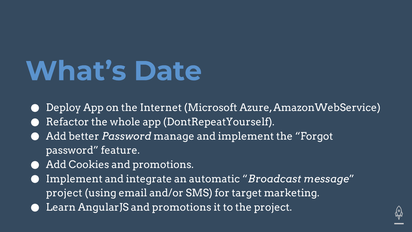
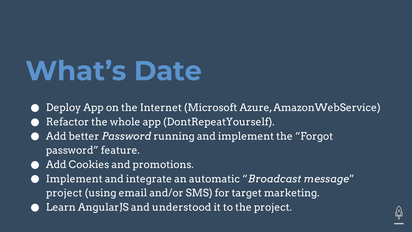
manage: manage -> running (174, 136)
AngularJS and promotions: promotions -> understood (182, 207)
